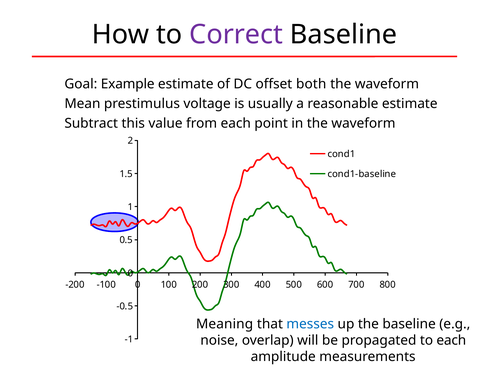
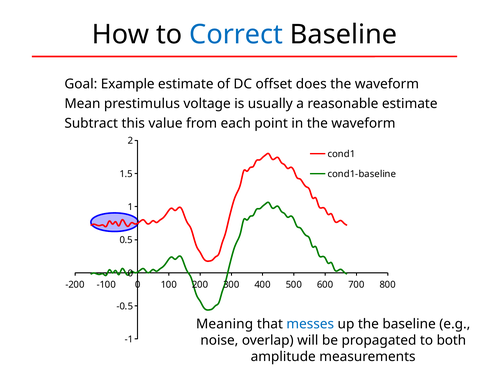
Correct colour: purple -> blue (236, 34)
both: both -> does (311, 84)
to each: each -> both (451, 340)
